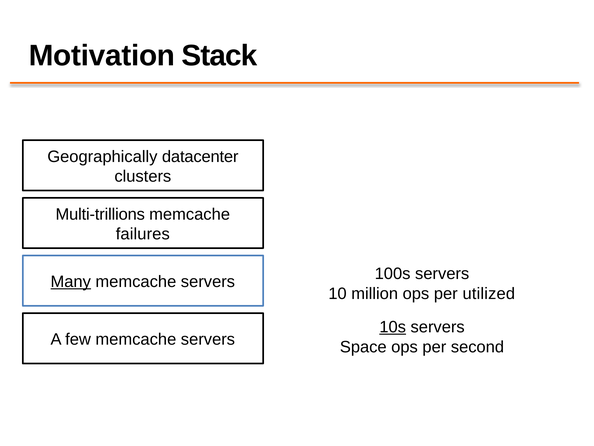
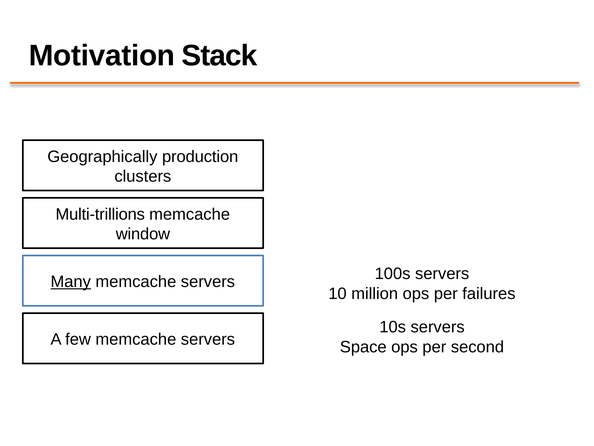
datacenter: datacenter -> production (200, 156)
failures: failures -> window (143, 234)
utilized: utilized -> failures (489, 293)
10s underline: present -> none (393, 327)
